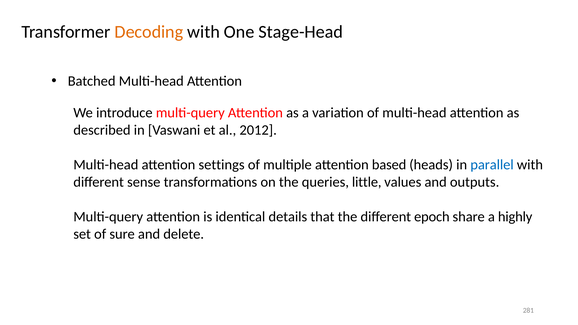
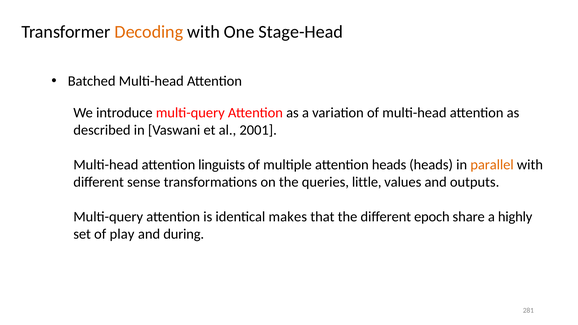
2012: 2012 -> 2001 (258, 130)
settings: settings -> linguists (222, 165)
attention based: based -> heads (389, 165)
parallel colour: blue -> orange (492, 165)
details: details -> makes (288, 217)
sure: sure -> play (122, 234)
delete: delete -> during (184, 234)
